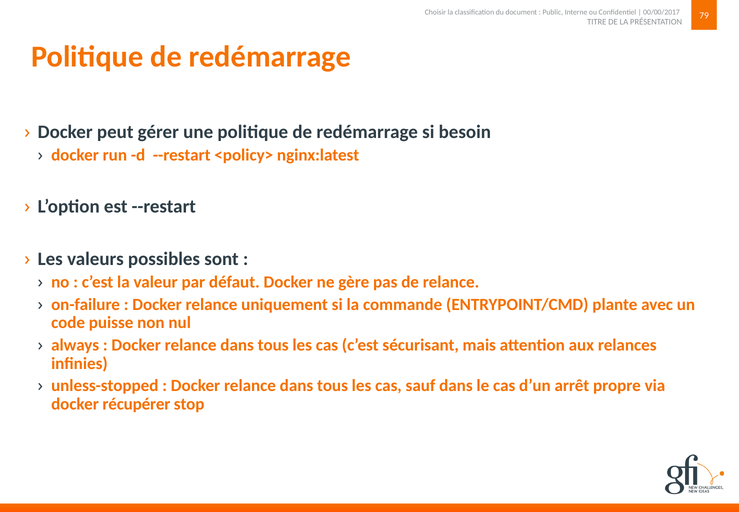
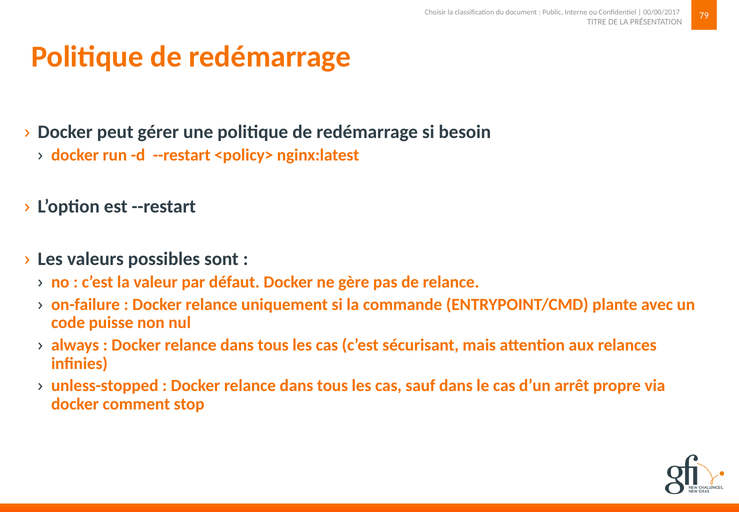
récupérer: récupérer -> comment (136, 404)
